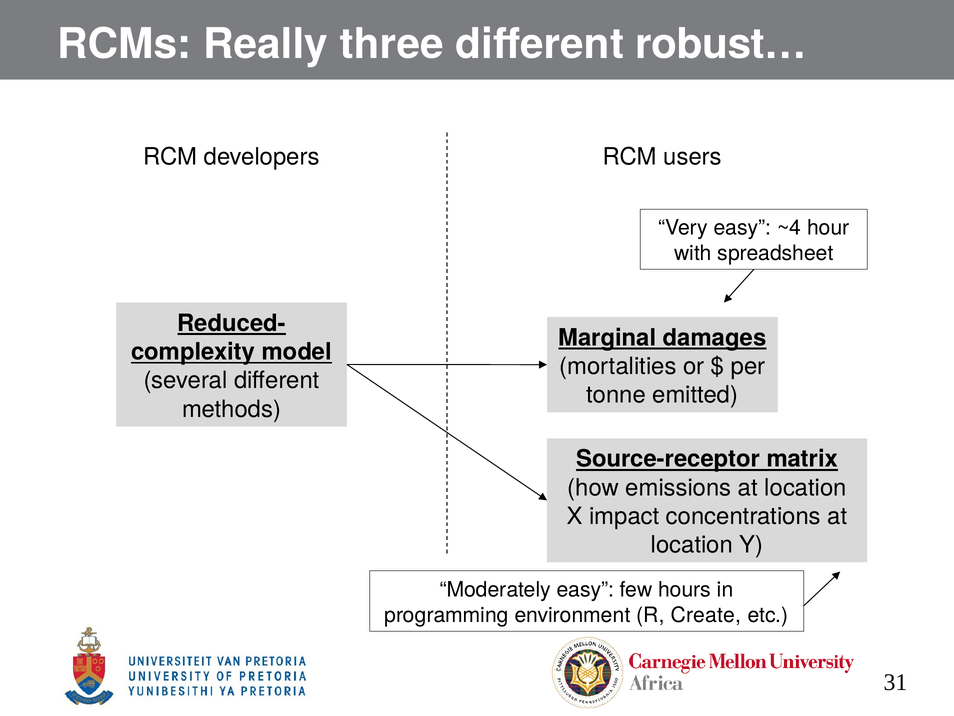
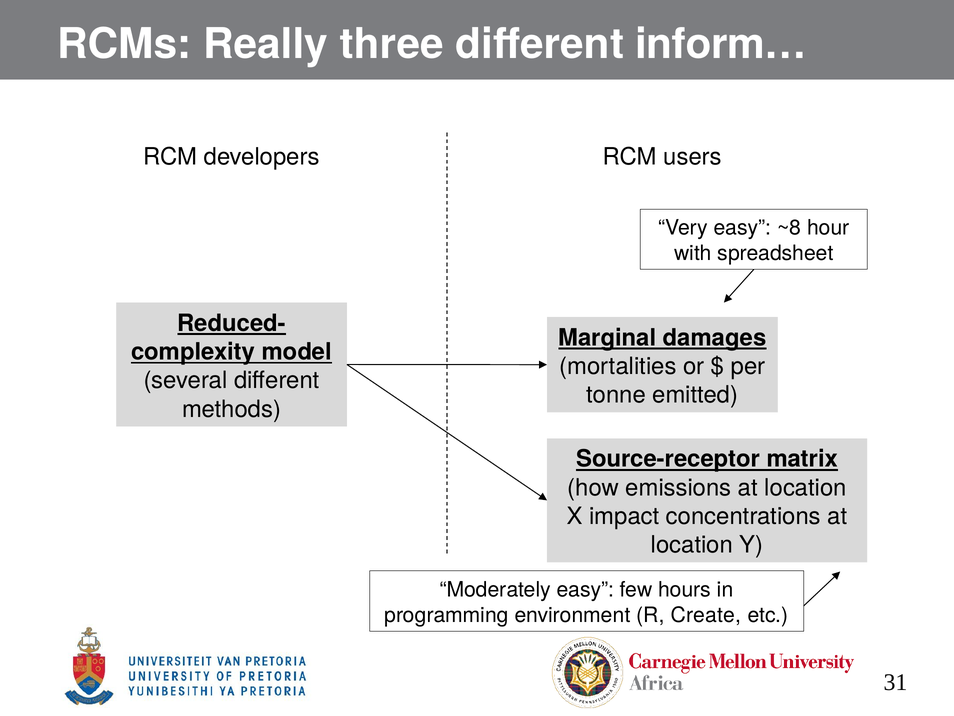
robust…: robust… -> inform… (721, 44)
~4: ~4 -> ~8 (789, 228)
